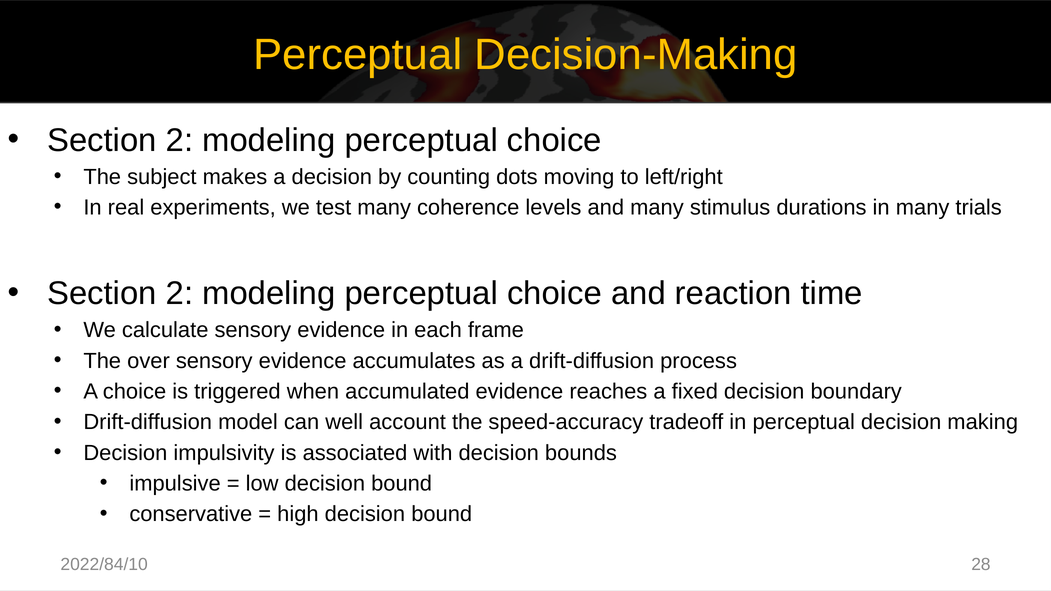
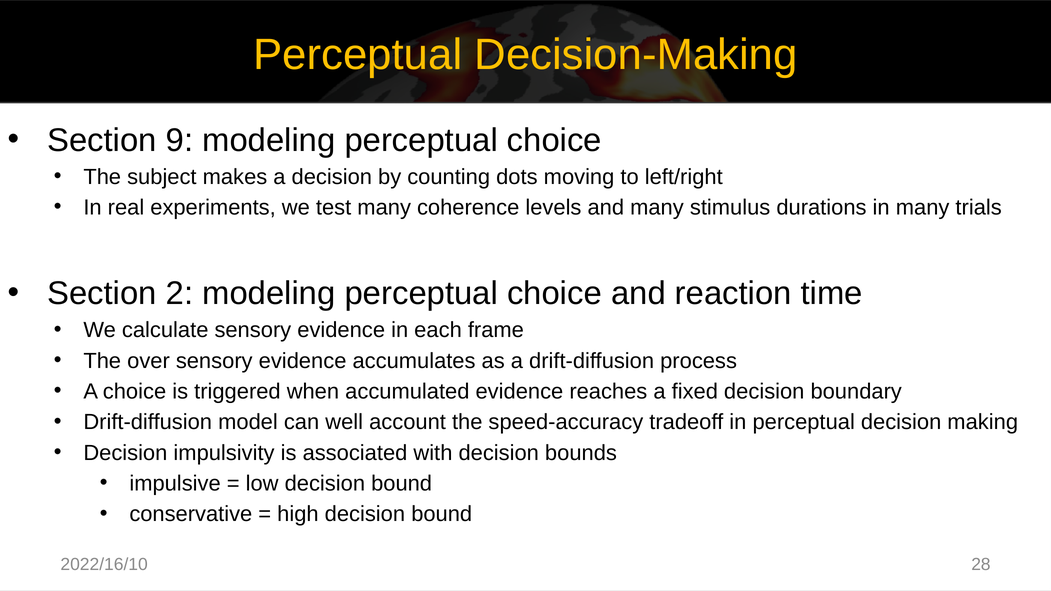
2: 2 -> 9 (179, 140)
2022/84/10: 2022/84/10 -> 2022/16/10 (104, 565)
